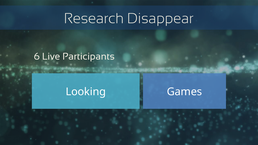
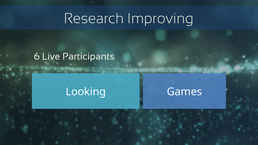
Disappear: Disappear -> Improving (160, 19)
